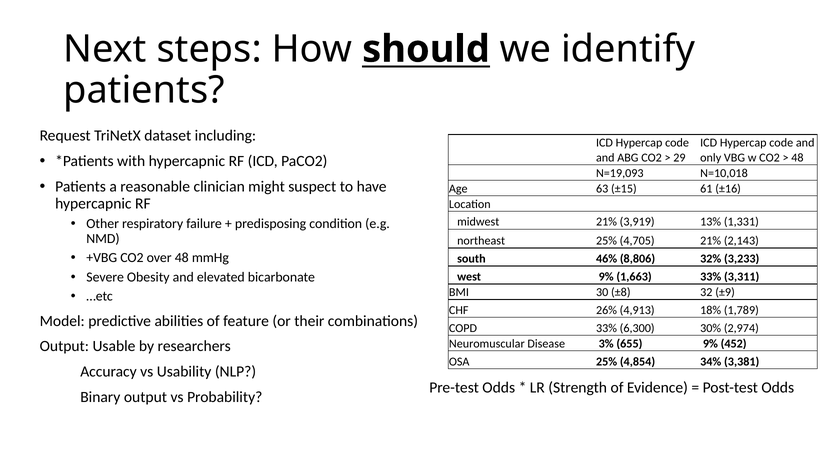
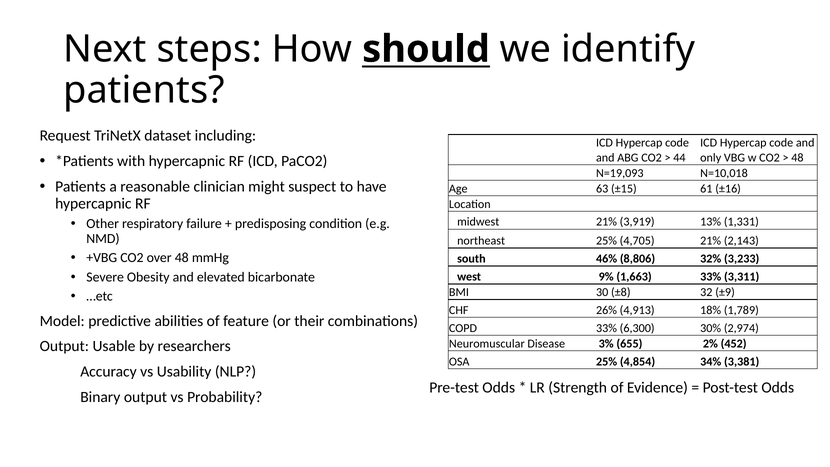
29: 29 -> 44 (679, 157)
655 9%: 9% -> 2% (710, 344)
